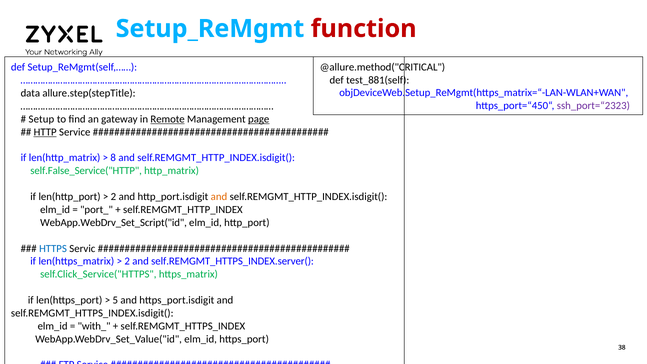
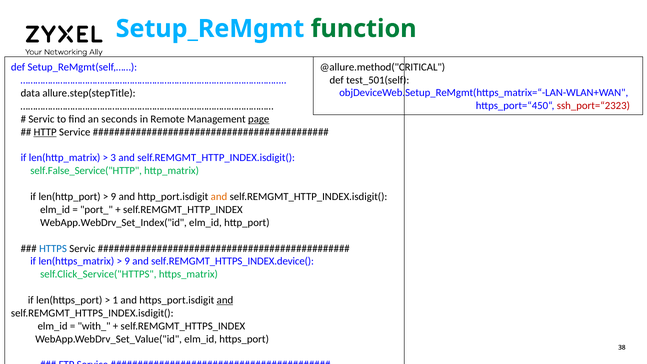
function colour: red -> green (364, 29)
test_881(self: test_881(self -> test_501(self (378, 80)
ssh_port=“2323 colour: purple -> red (593, 106)
Setup: Setup -> Servic (41, 119)
gateway: gateway -> seconds (119, 119)
Remote underline: present -> none (168, 119)
8: 8 -> 3 (113, 158)
2: 2 -> 9 (113, 197)
WebApp.WebDrv_Set_Script("id: WebApp.WebDrv_Set_Script("id -> WebApp.WebDrv_Set_Index("id (113, 223)
2: 2 -> 9 (127, 261)
self.REMGMT_HTTPS_INDEX.server(: self.REMGMT_HTTPS_INDEX.server( -> self.REMGMT_HTTPS_INDEX.device( (233, 261)
5: 5 -> 1 (115, 300)
and underline: none -> present (225, 300)
